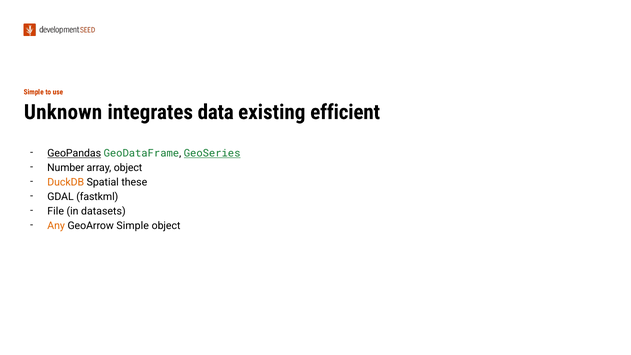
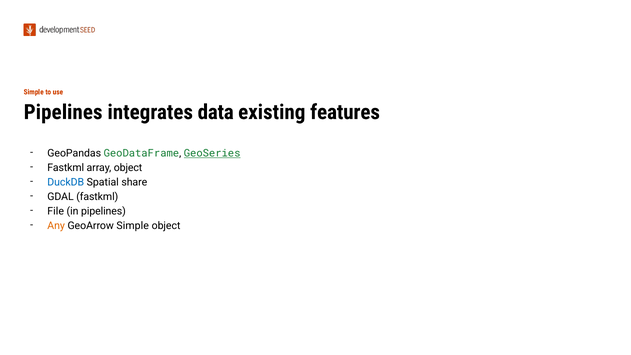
Unknown: Unknown -> Pipelines (63, 112)
efficient: efficient -> features (345, 112)
GeoPandas underline: present -> none (74, 153)
Number: Number -> Fastkml (66, 168)
DuckDB colour: orange -> blue (66, 182)
these: these -> share (134, 182)
in datasets: datasets -> pipelines (103, 211)
